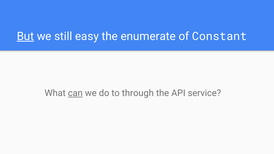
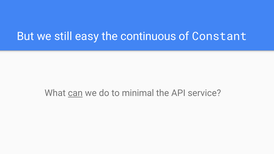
But underline: present -> none (25, 36)
enumerate: enumerate -> continuous (148, 36)
through: through -> minimal (138, 93)
